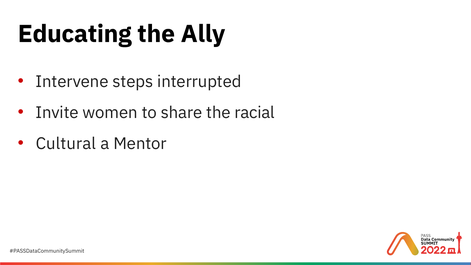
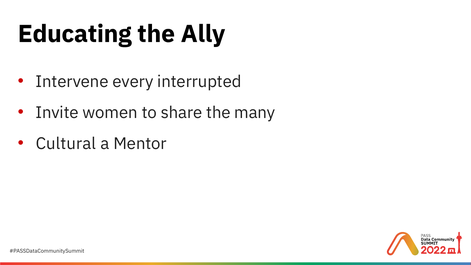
steps: steps -> every (133, 82)
racial: racial -> many (255, 113)
